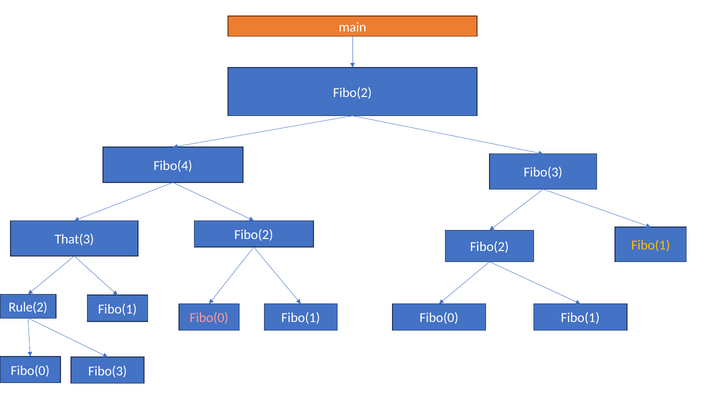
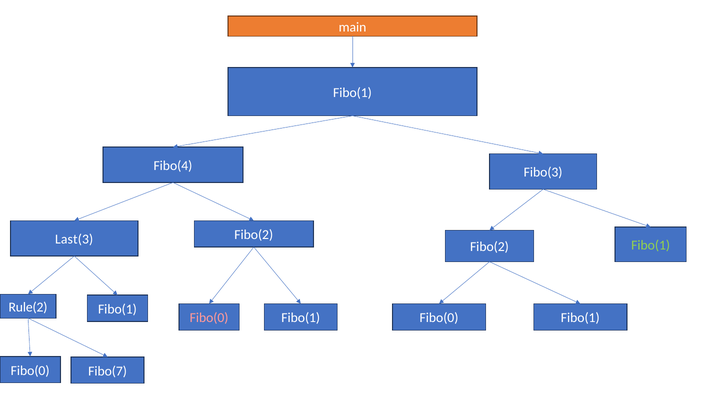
Fibo(2: Fibo(2 -> Fibo(1 (352, 93)
That(3: That(3 -> Last(3 (74, 239)
Fibo(1 colour: yellow -> light green (651, 245)
Fibo(0 Fibo(3: Fibo(3 -> Fibo(7 (108, 371)
